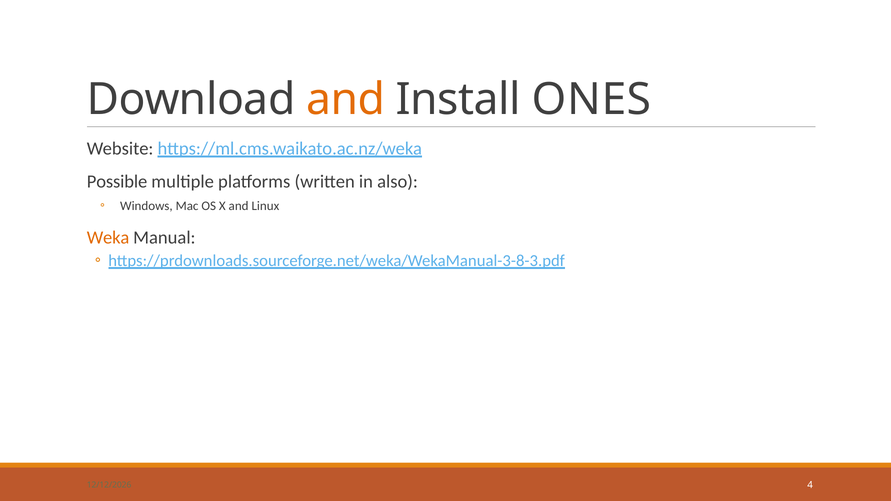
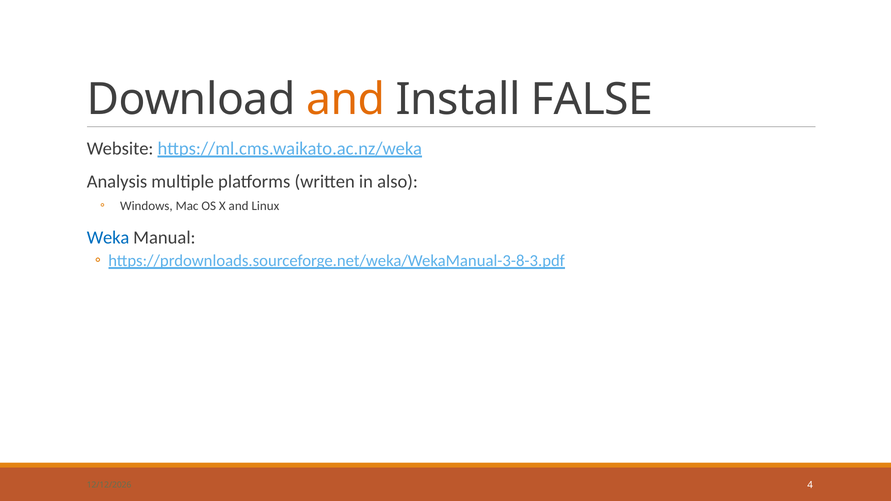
ONES: ONES -> FALSE (592, 100)
Possible: Possible -> Analysis (117, 182)
Weka colour: orange -> blue (108, 238)
